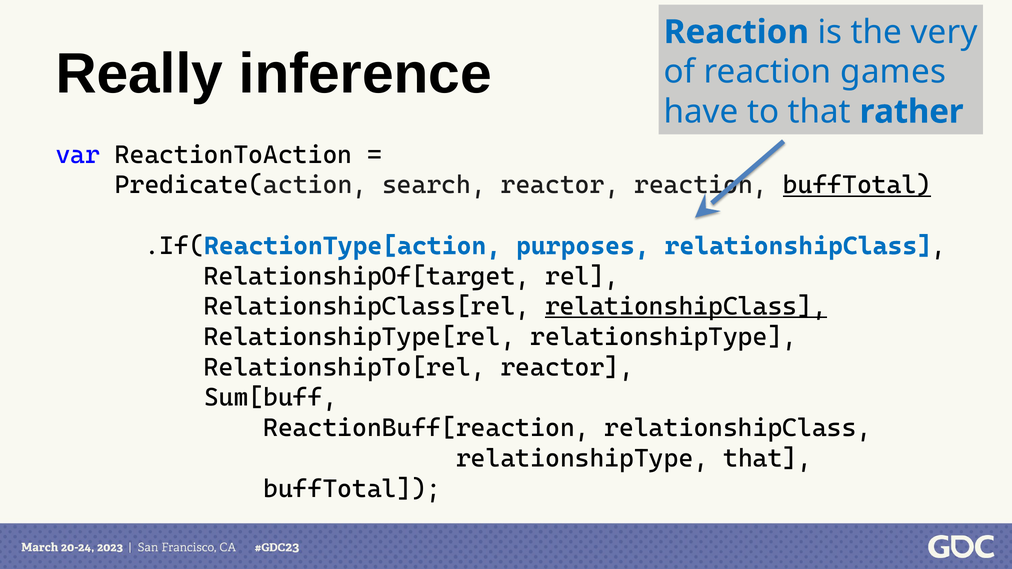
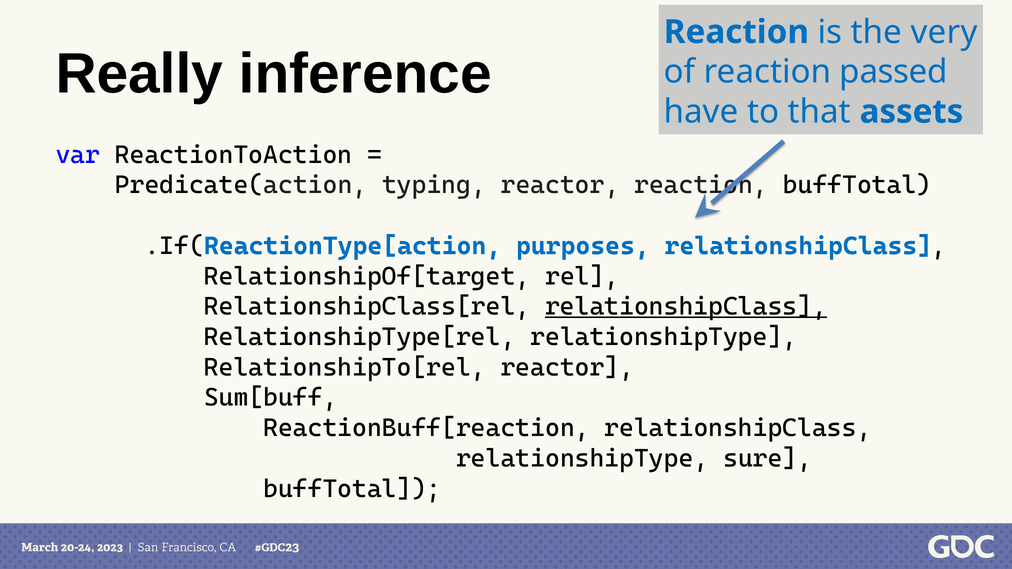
games: games -> passed (894, 72)
rather: rather -> assets (911, 112)
search: search -> typing (434, 185)
buffTotal underline: present -> none (857, 185)
relationshipType that: that -> sure (768, 459)
